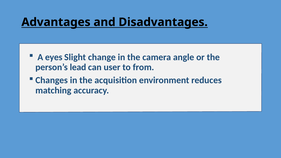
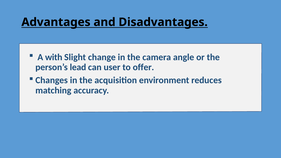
eyes: eyes -> with (54, 57)
from: from -> offer (143, 67)
